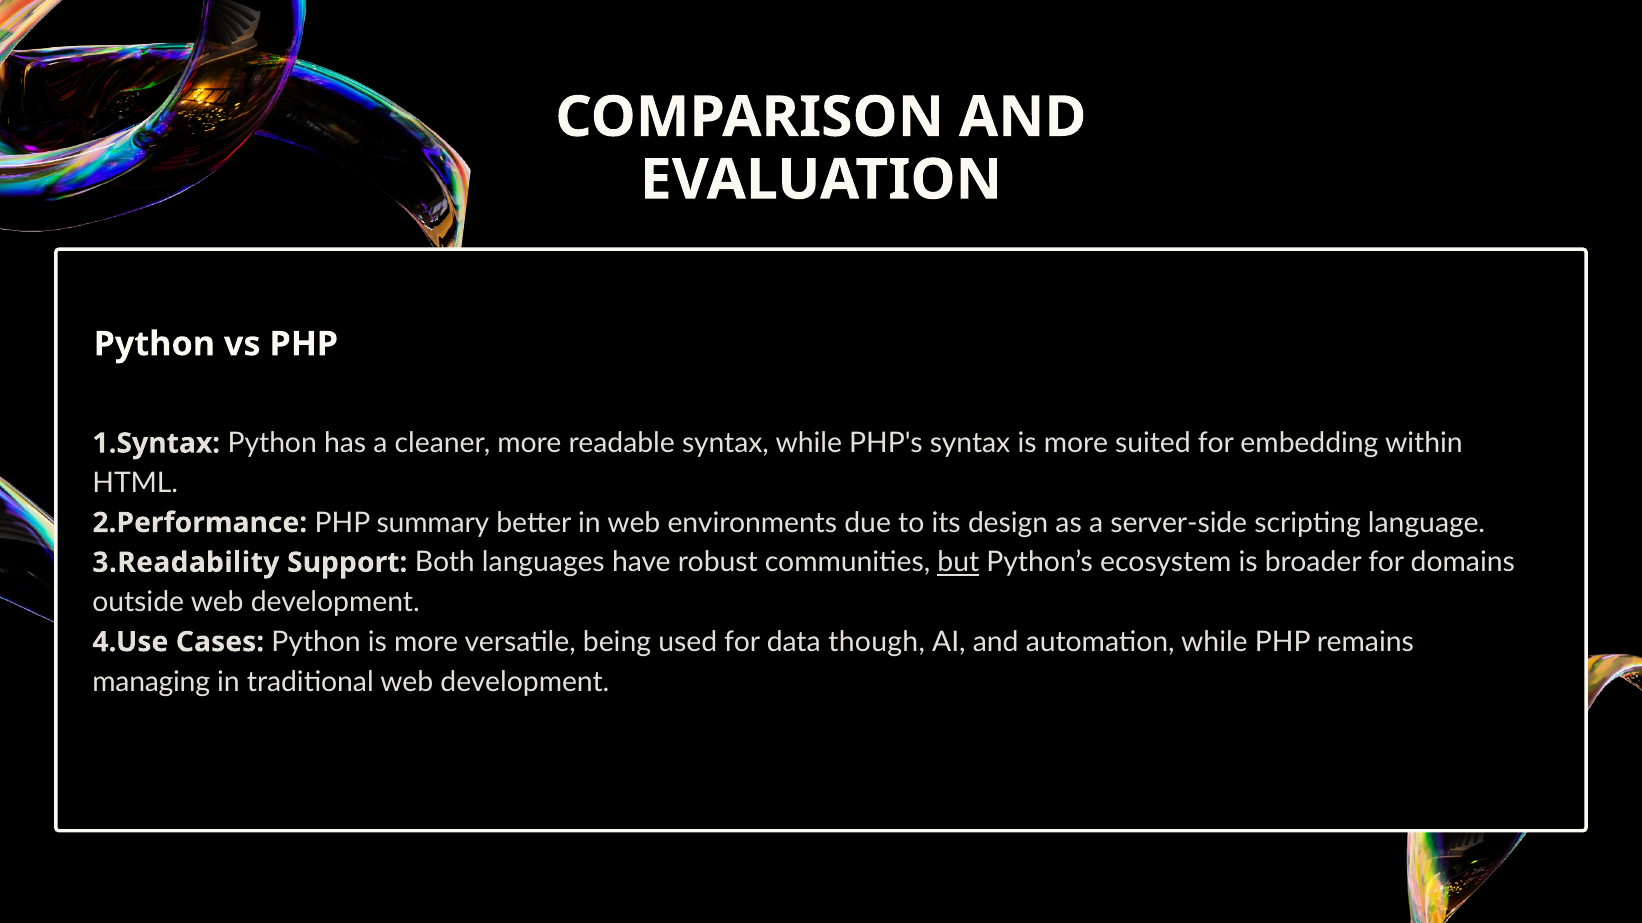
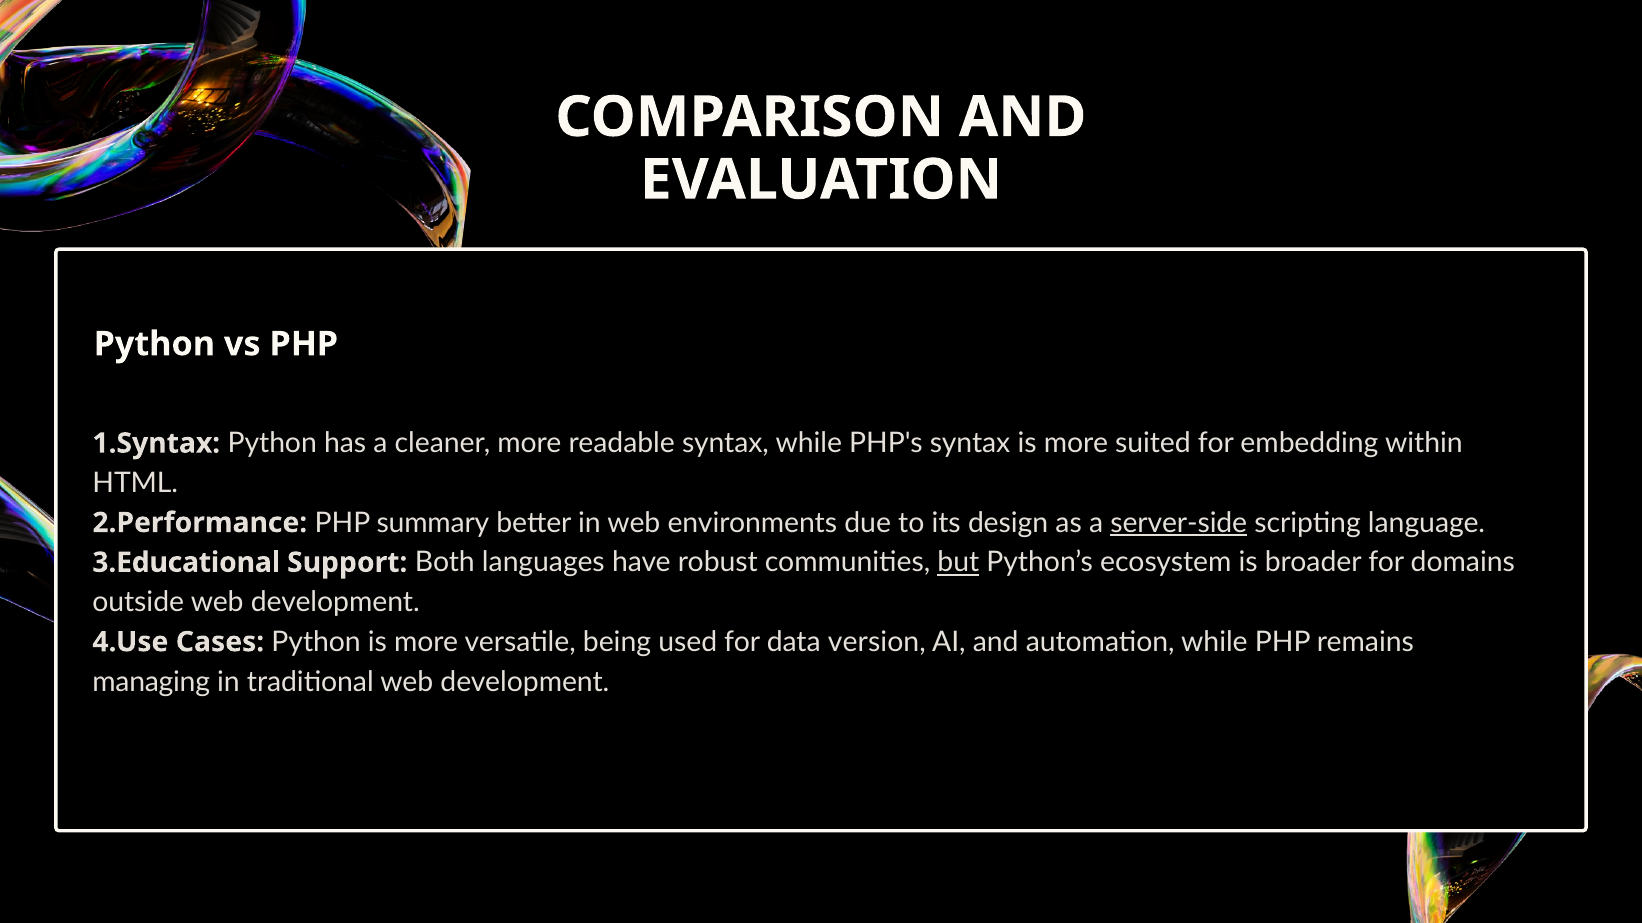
server-side underline: none -> present (1179, 523)
3.Readability: 3.Readability -> 3.Educational (186, 563)
though: though -> version (877, 642)
